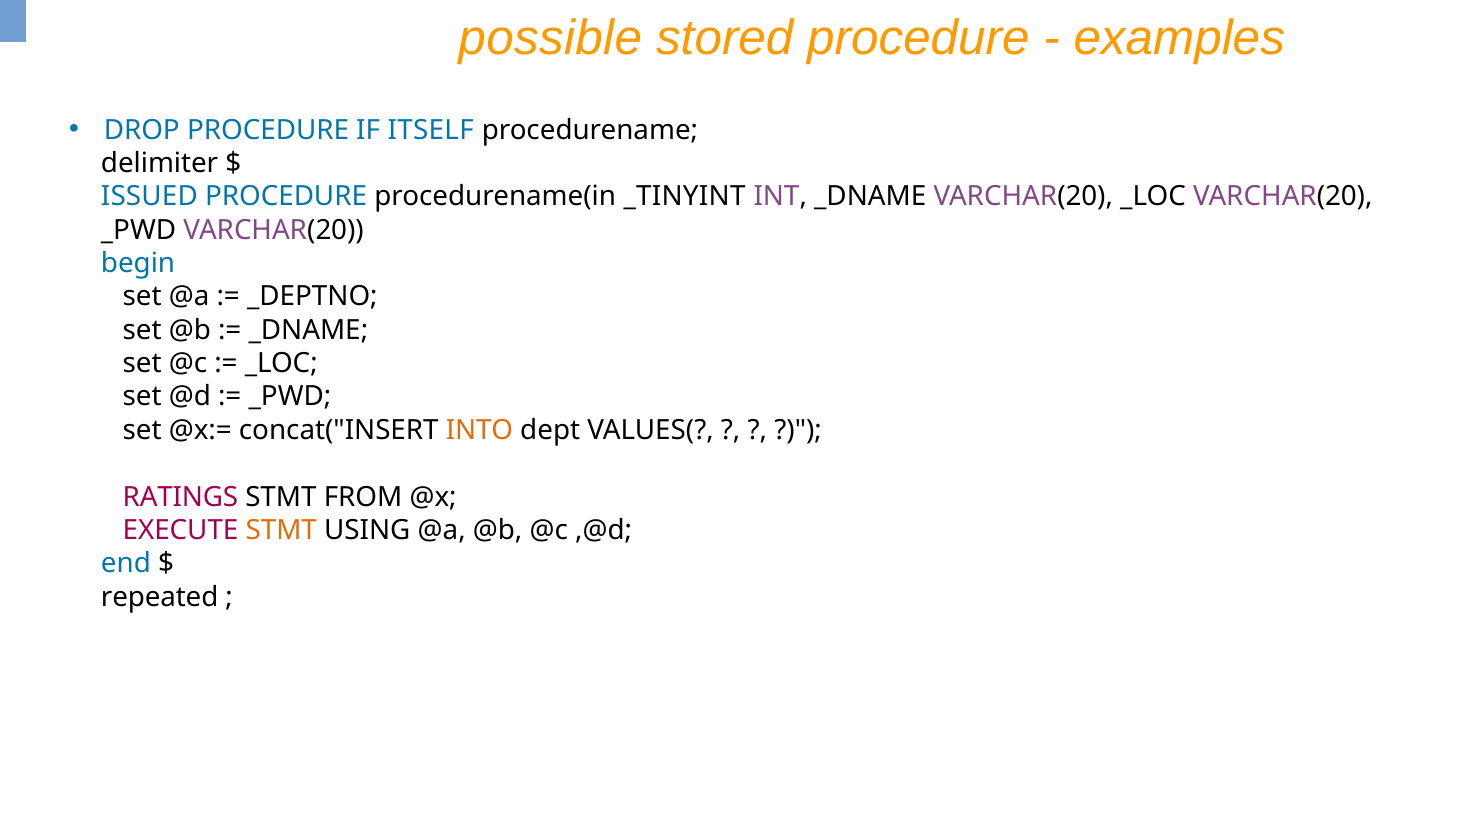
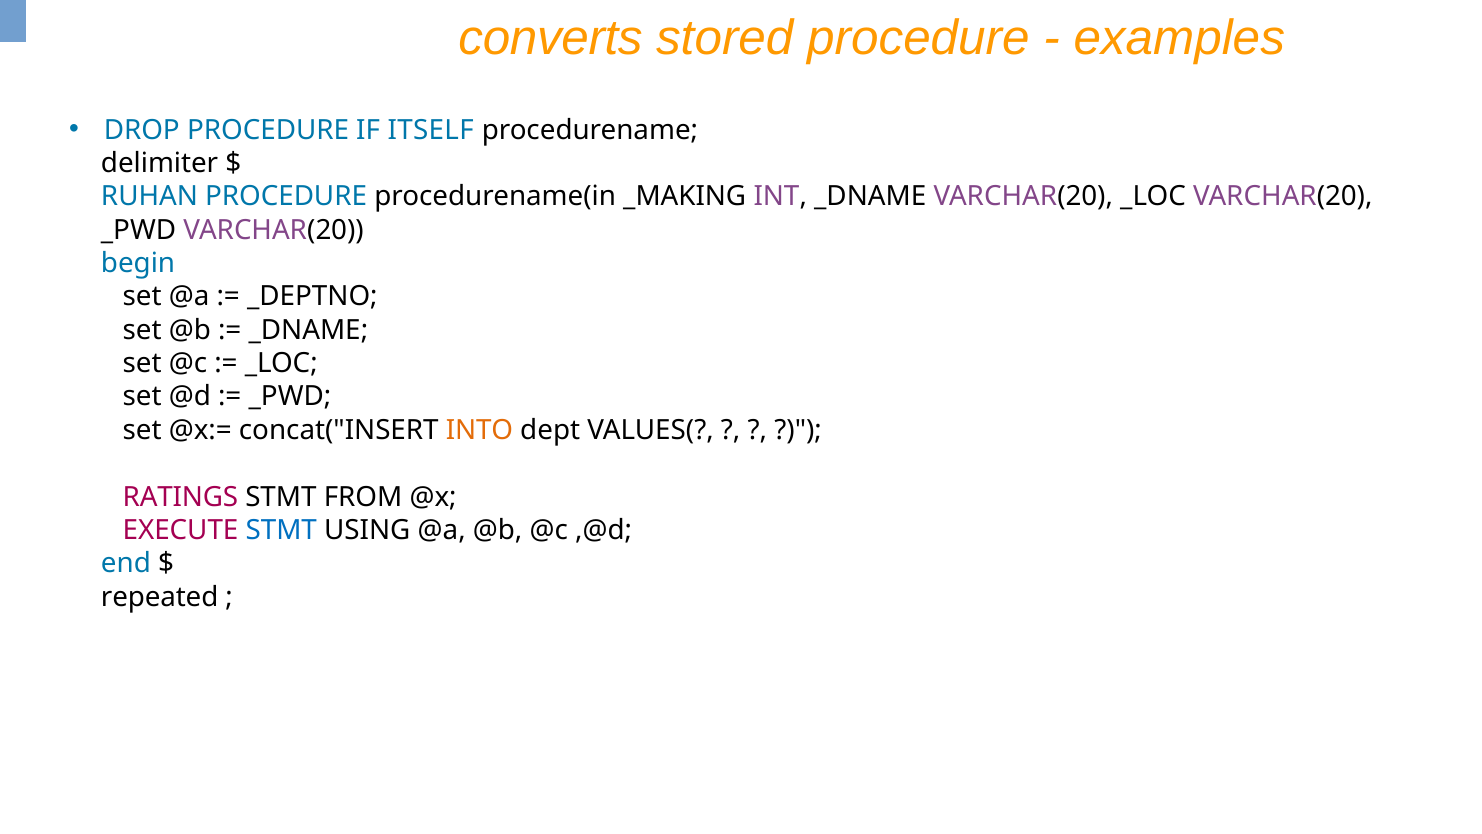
possible: possible -> converts (551, 39)
ISSUED: ISSUED -> RUHAN (149, 197)
_TINYINT: _TINYINT -> _MAKING (685, 197)
STMT colour: orange -> blue (281, 530)
